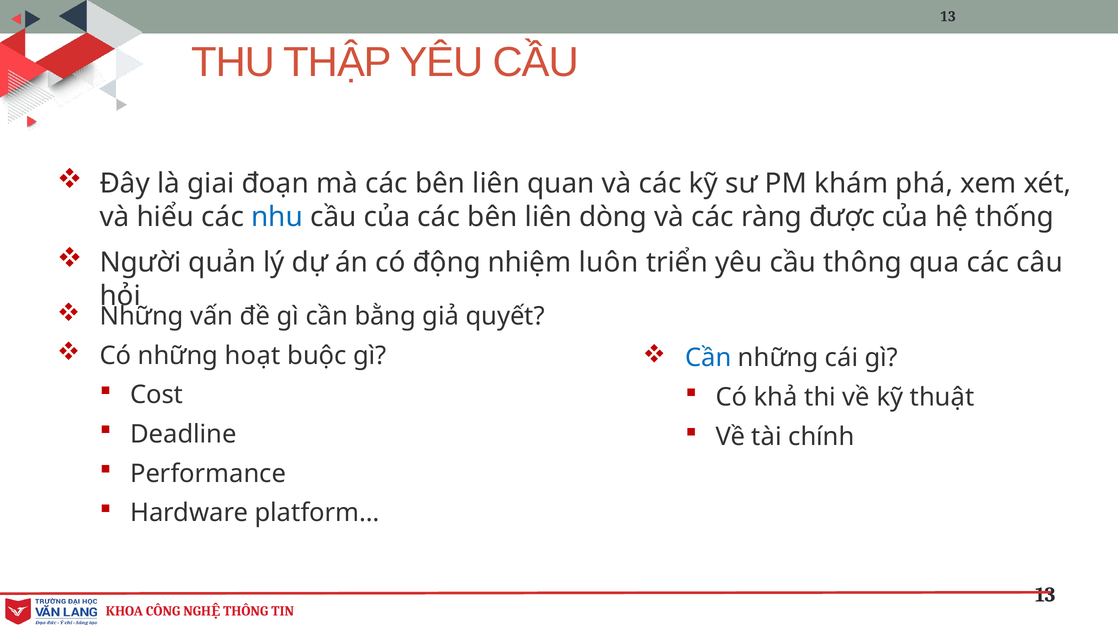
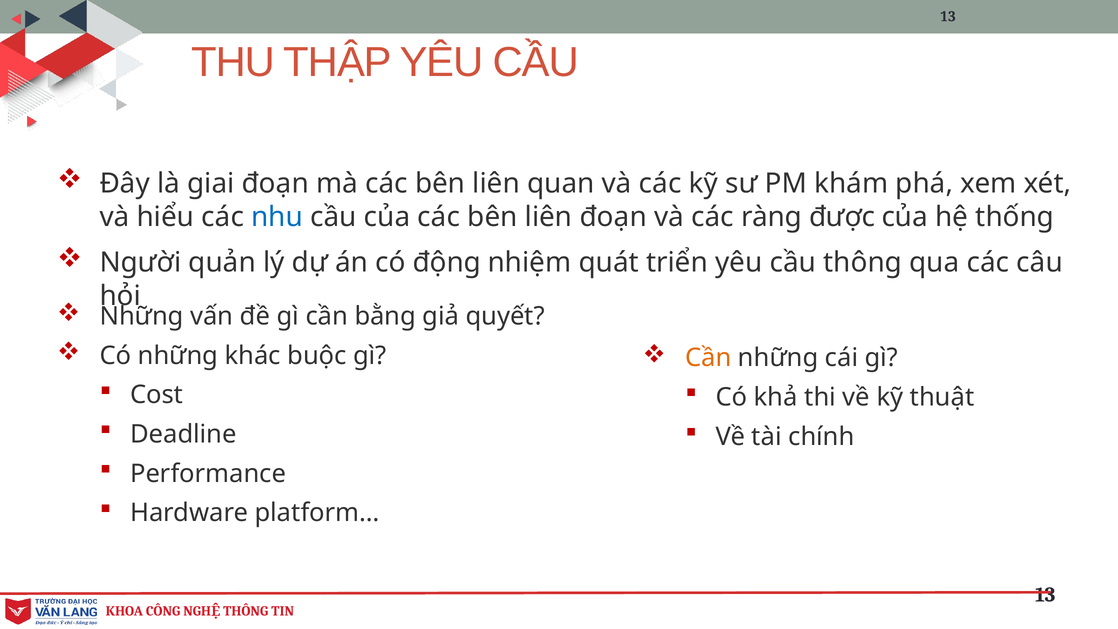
liên dòng: dòng -> đoạn (613, 217)
luôn: luôn -> quát (609, 262)
hoạt: hoạt -> khác (253, 356)
Cần colour: blue -> orange (708, 358)
